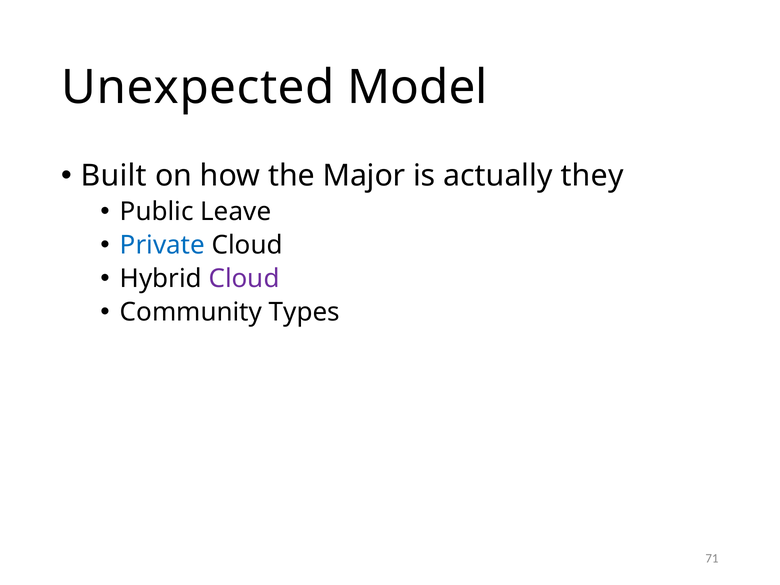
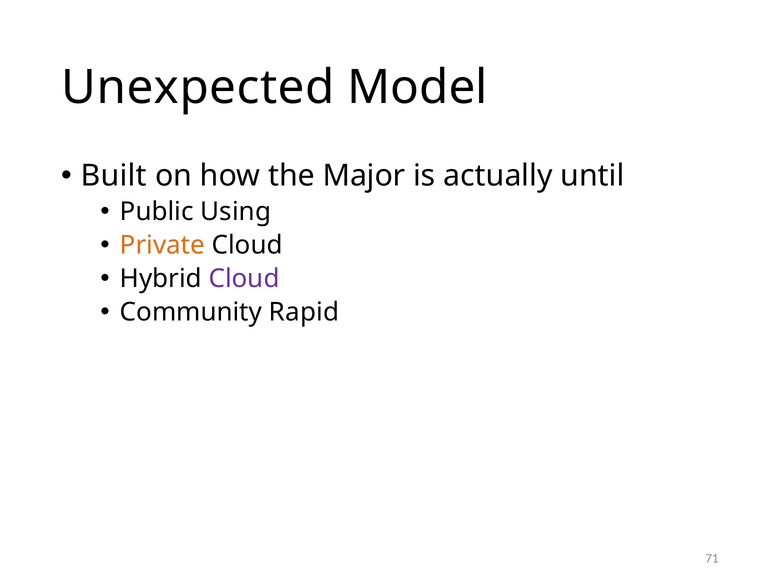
they: they -> until (592, 176)
Leave: Leave -> Using (236, 212)
Private colour: blue -> orange (162, 245)
Types: Types -> Rapid (304, 312)
